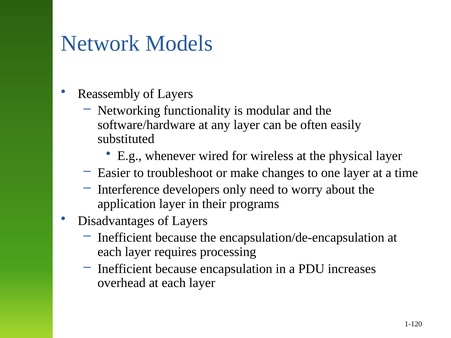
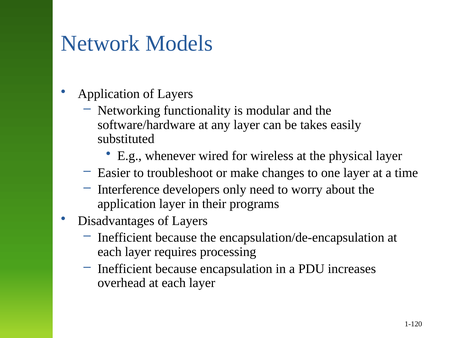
Reassembly: Reassembly -> Application (109, 94)
often: often -> takes (314, 125)
